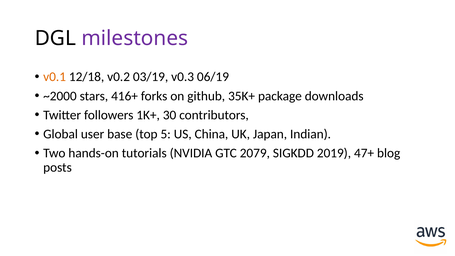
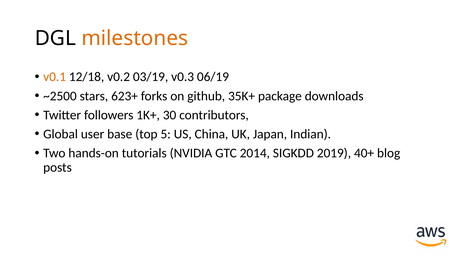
milestones colour: purple -> orange (135, 38)
~2000: ~2000 -> ~2500 (60, 96)
416+: 416+ -> 623+ (125, 96)
2079: 2079 -> 2014 (255, 153)
47+: 47+ -> 40+ (364, 153)
